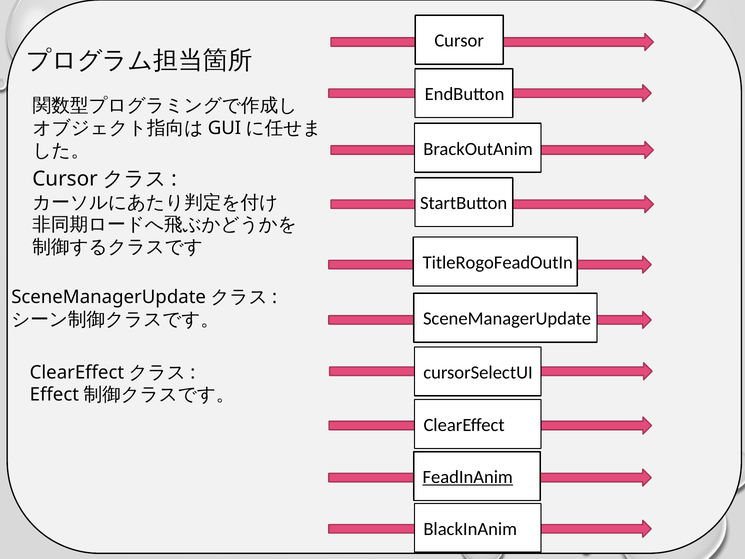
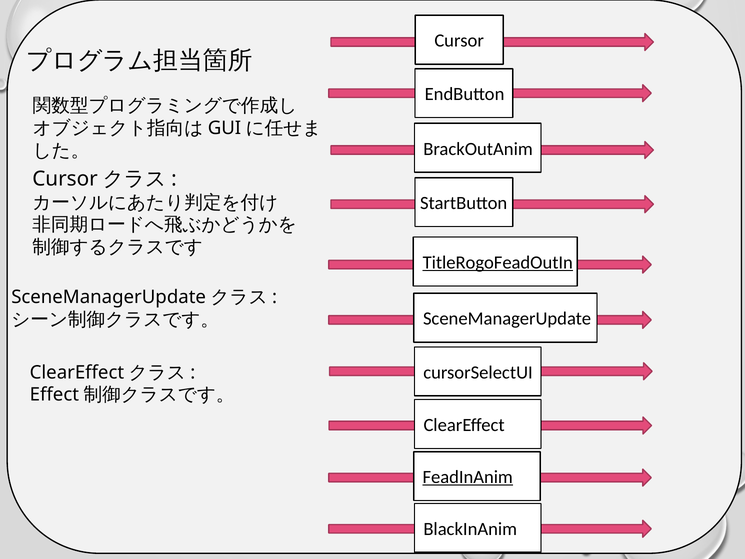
TitleRogoFeadOutIn underline: none -> present (498, 262)
